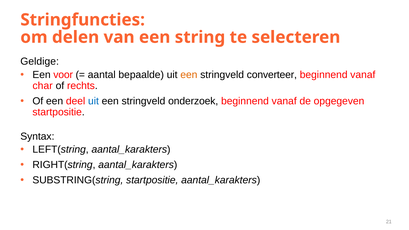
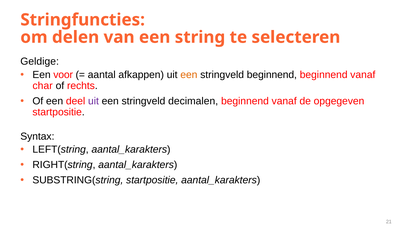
bepaalde: bepaalde -> afkappen (141, 75)
stringveld converteer: converteer -> beginnend (272, 75)
uit colour: blue -> purple (93, 101)
onderzoek: onderzoek -> decimalen (193, 101)
